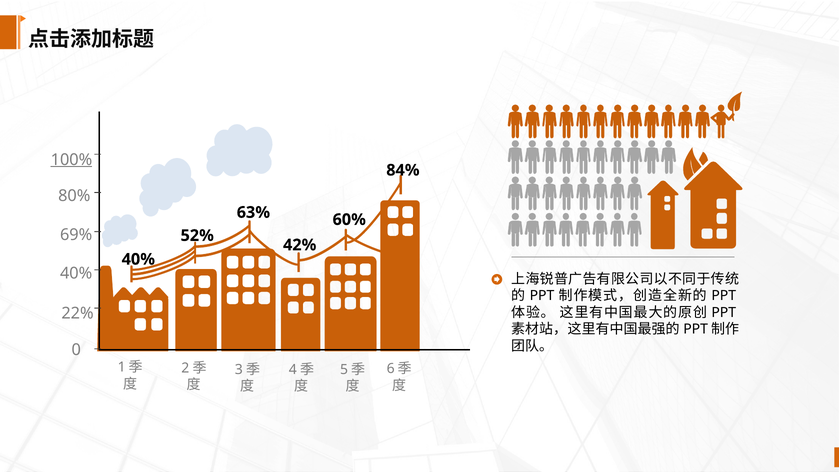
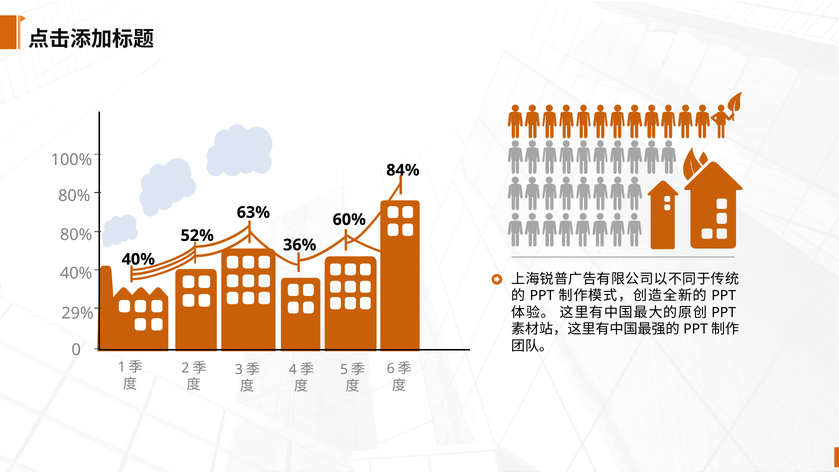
100% underline: present -> none (71, 160)
69%: 69% -> 80% (76, 235)
42%: 42% -> 36% (300, 245)
22%: 22% -> 29% (77, 313)
